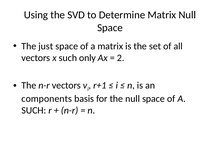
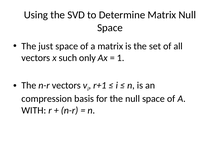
2: 2 -> 1 (121, 58)
components: components -> compression (47, 99)
SUCH: SUCH -> WITH (34, 110)
